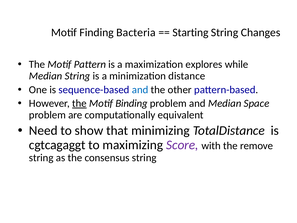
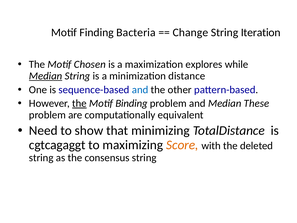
Starting: Starting -> Change (190, 32)
Changes: Changes -> Iteration (261, 32)
Pattern: Pattern -> Chosen (90, 64)
Median underline: none -> present (46, 76)
Space: Space -> These (257, 103)
Score colour: purple -> orange (182, 145)
remove: remove -> deleted (257, 145)
